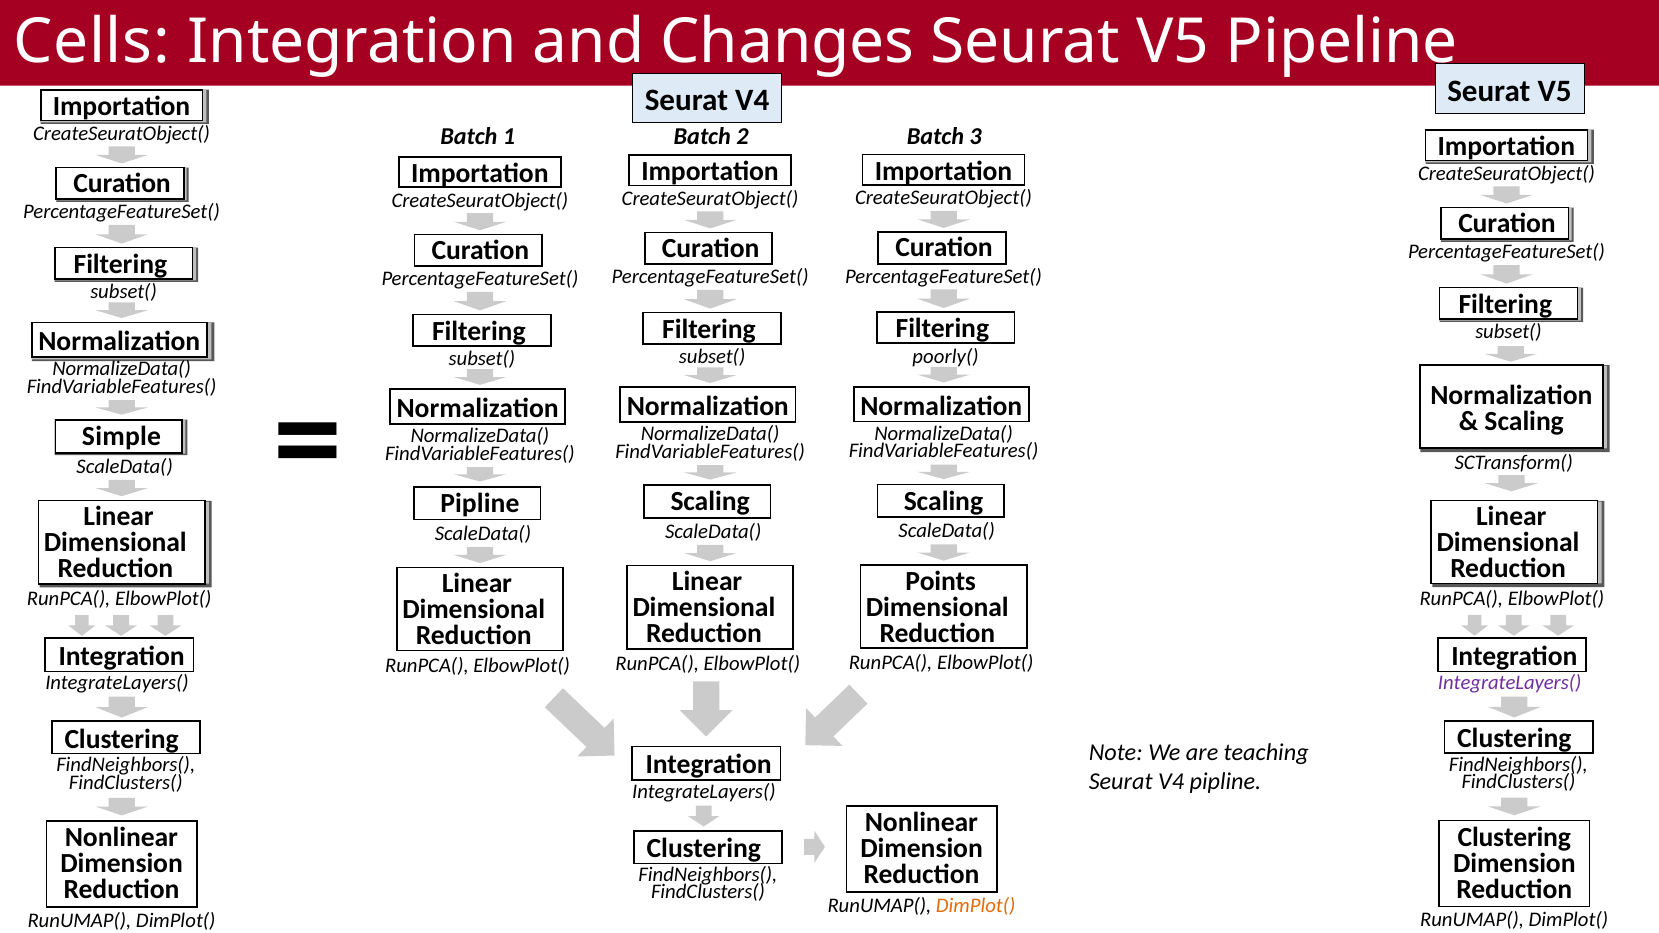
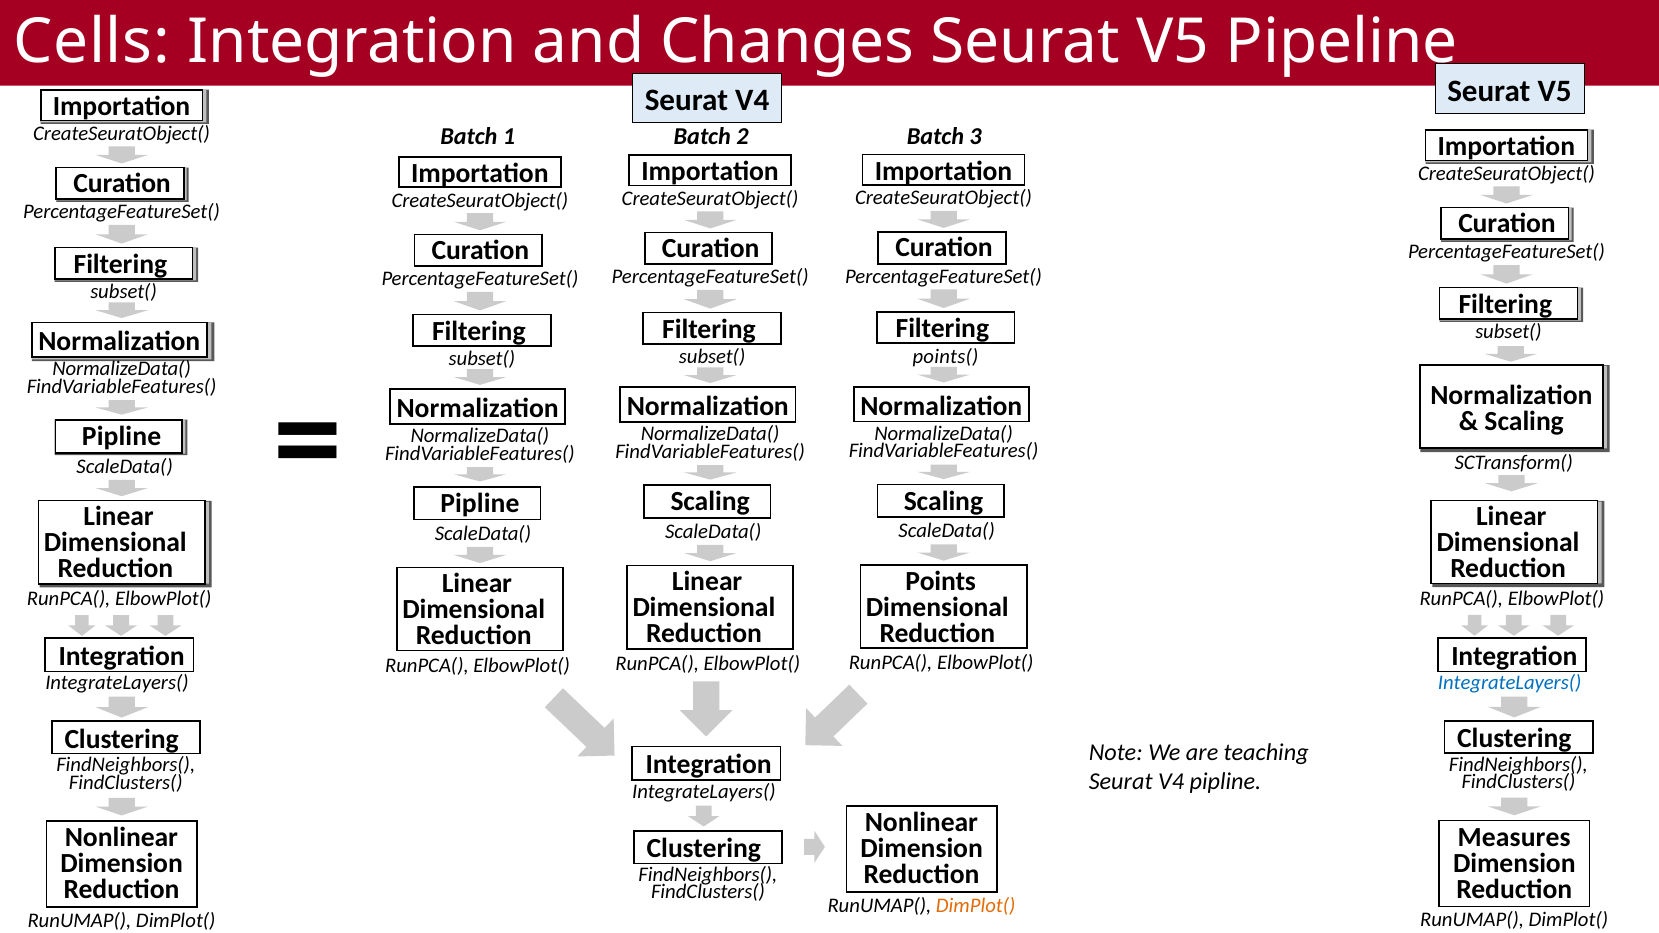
poorly(: poorly( -> points( (945, 356)
Simple: Simple -> Pipline (122, 437)
IntegrateLayers( colour: purple -> blue (1510, 683)
Clustering: Clustering -> Measures (1514, 837)
